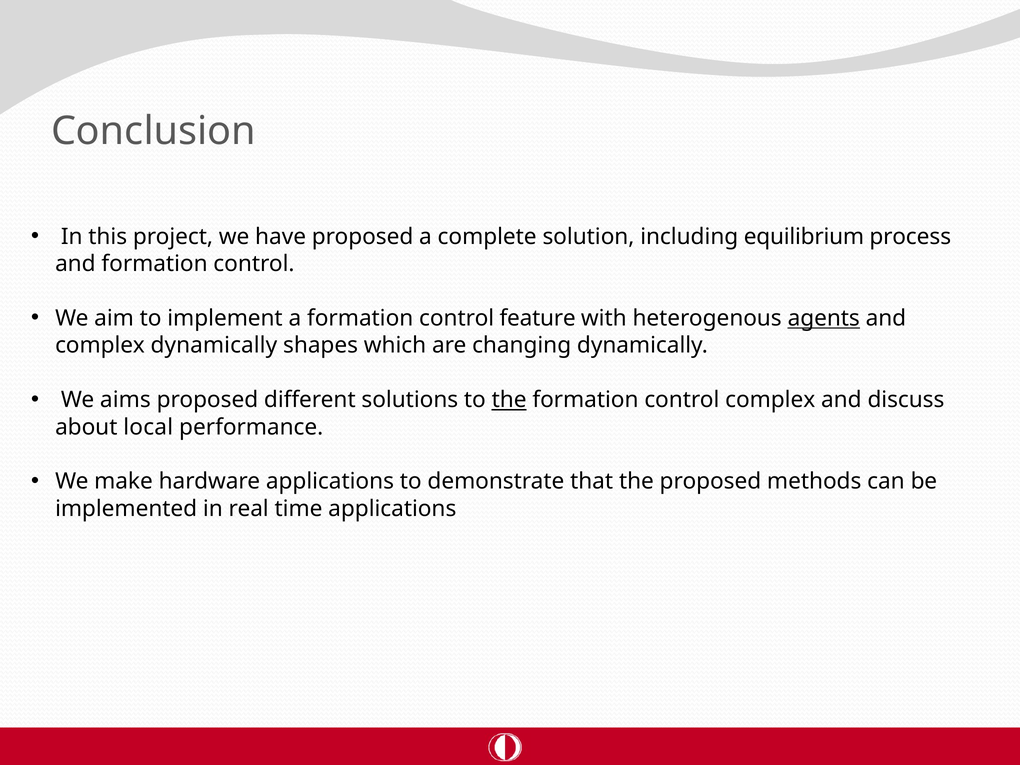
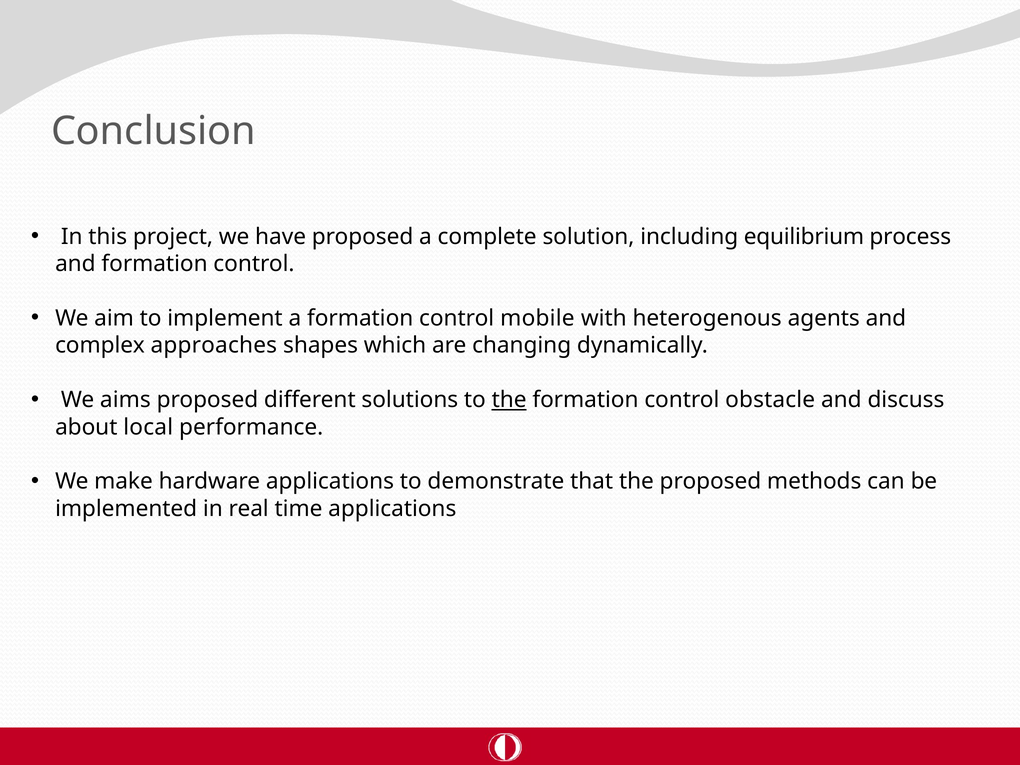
feature: feature -> mobile (537, 318)
agents underline: present -> none (824, 318)
complex dynamically: dynamically -> approaches (214, 346)
control complex: complex -> obstacle (770, 400)
